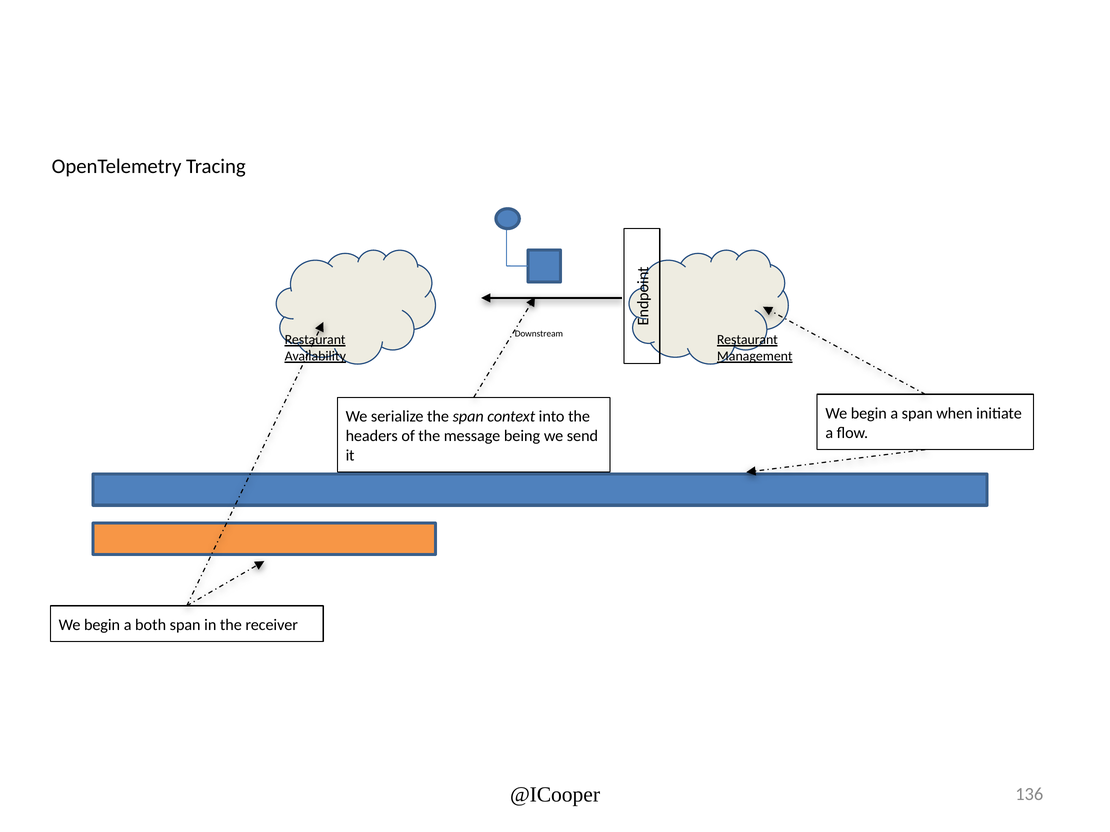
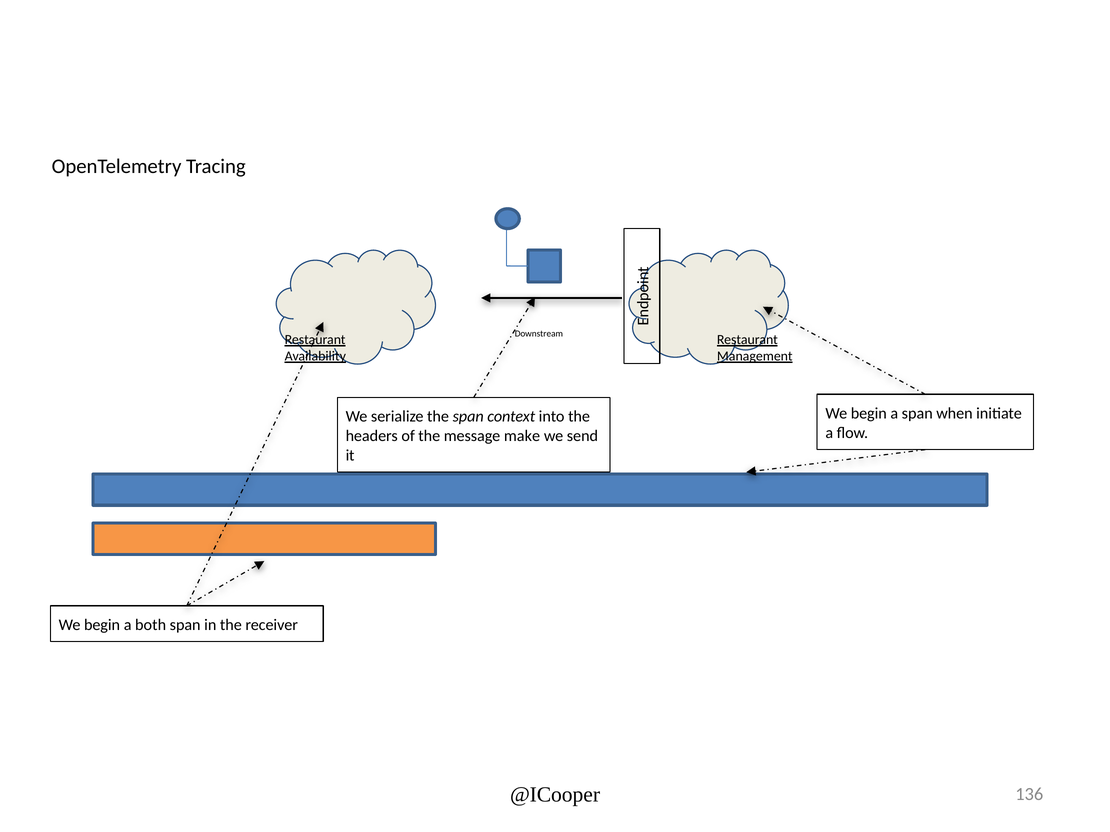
being: being -> make (522, 436)
